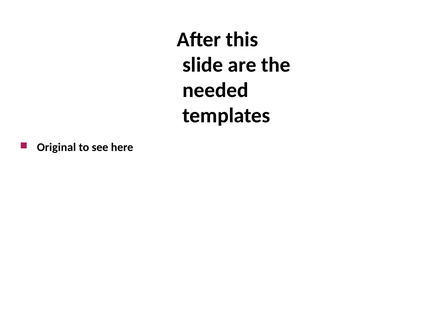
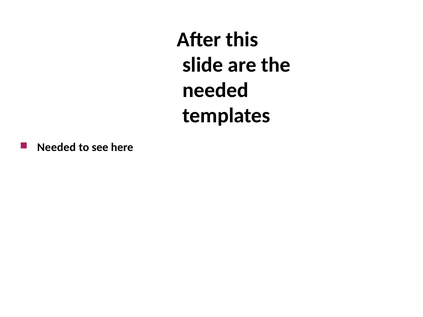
Original: Original -> Needed (56, 147)
